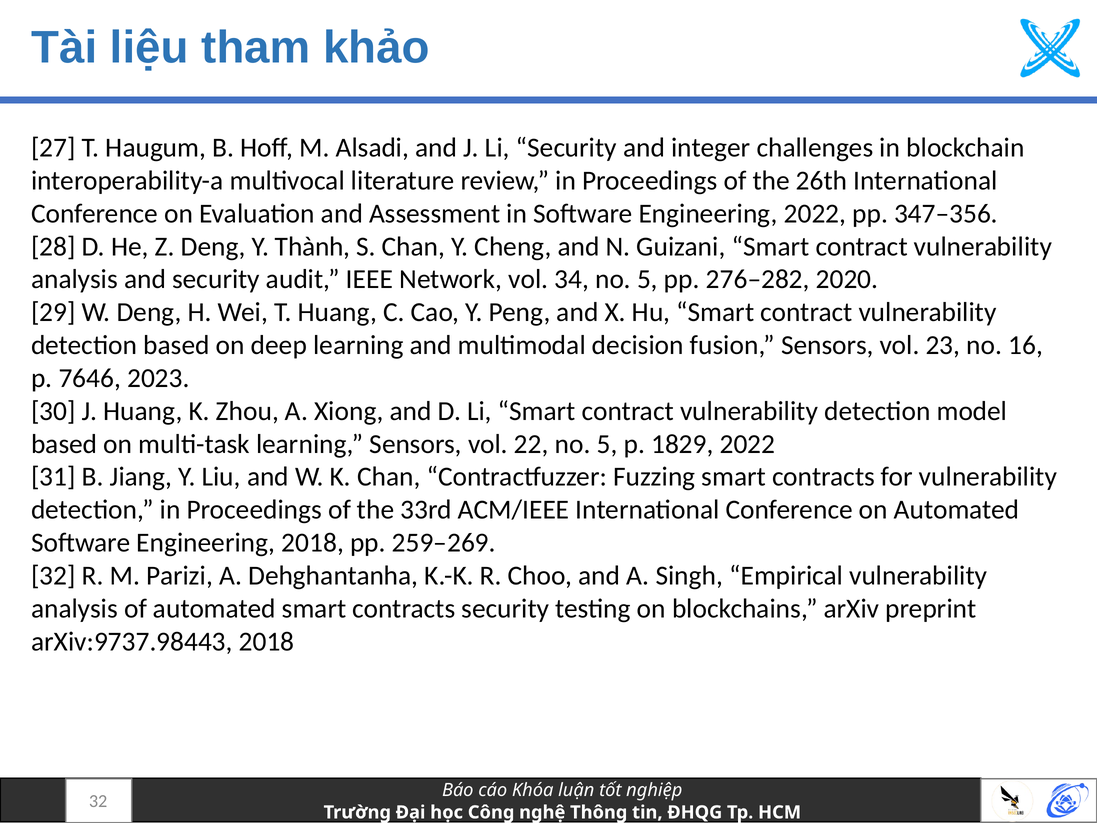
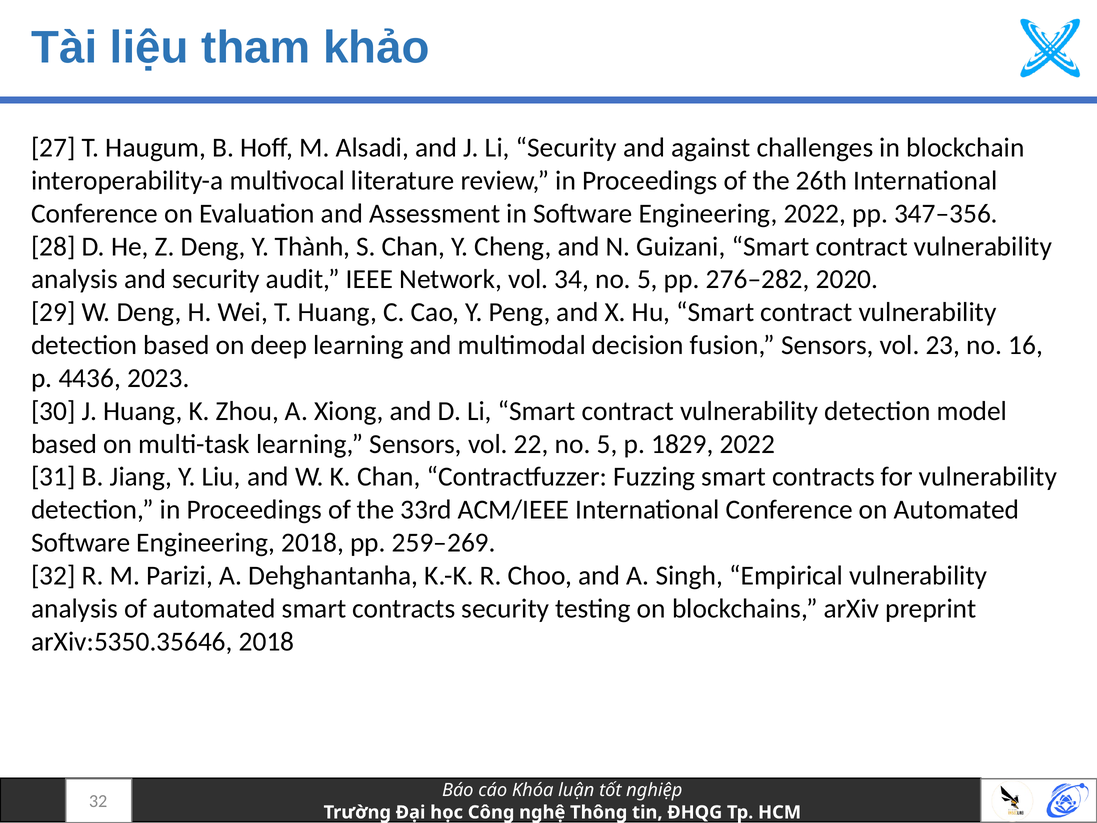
integer: integer -> against (711, 148)
7646: 7646 -> 4436 (90, 378)
arXiv:9737.98443: arXiv:9737.98443 -> arXiv:5350.35646 (132, 641)
